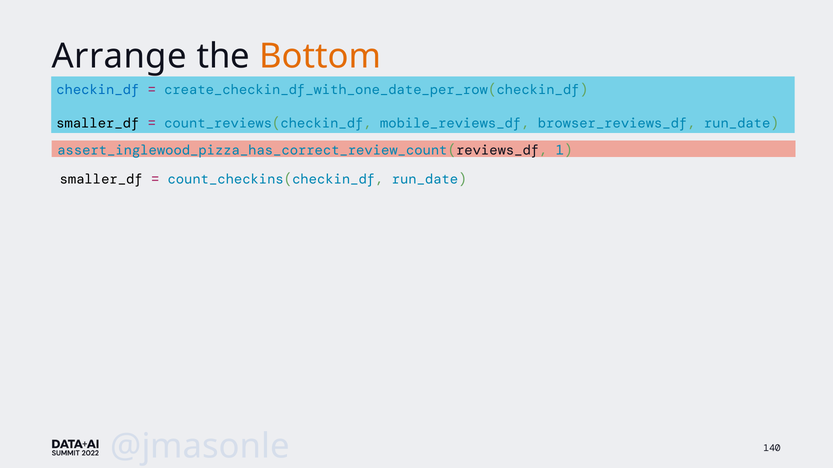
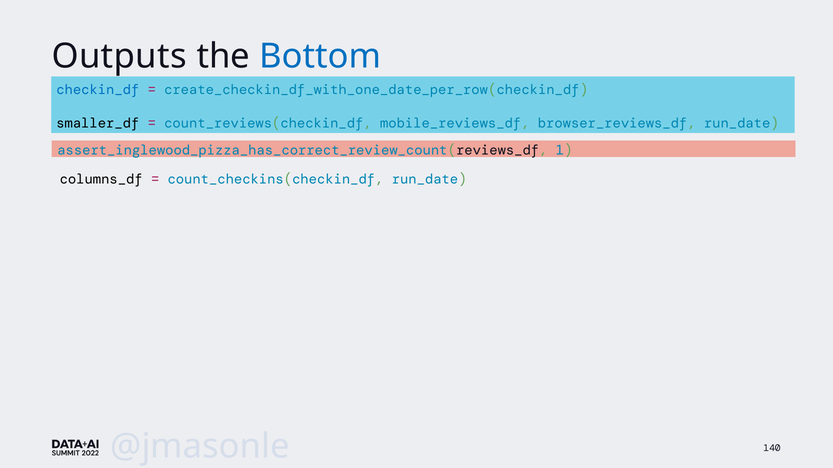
Arrange: Arrange -> Outputs (119, 56)
Bottom colour: orange -> blue (320, 56)
smaller_df: smaller_df -> columns_df (101, 179)
